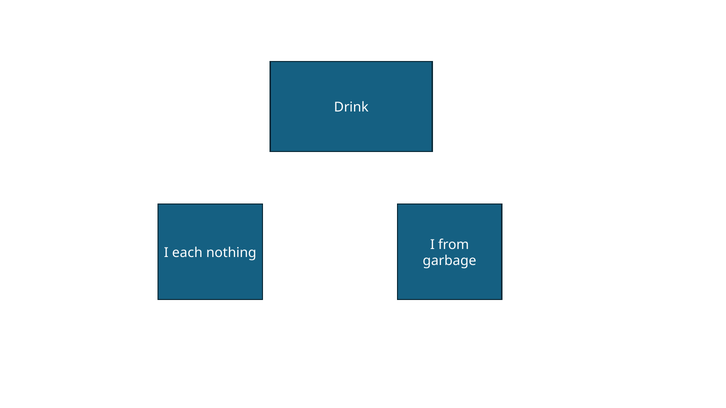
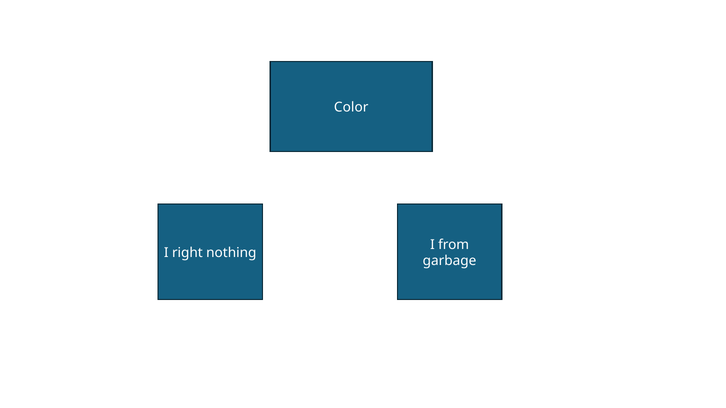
Drink: Drink -> Color (351, 108)
each: each -> right (187, 253)
